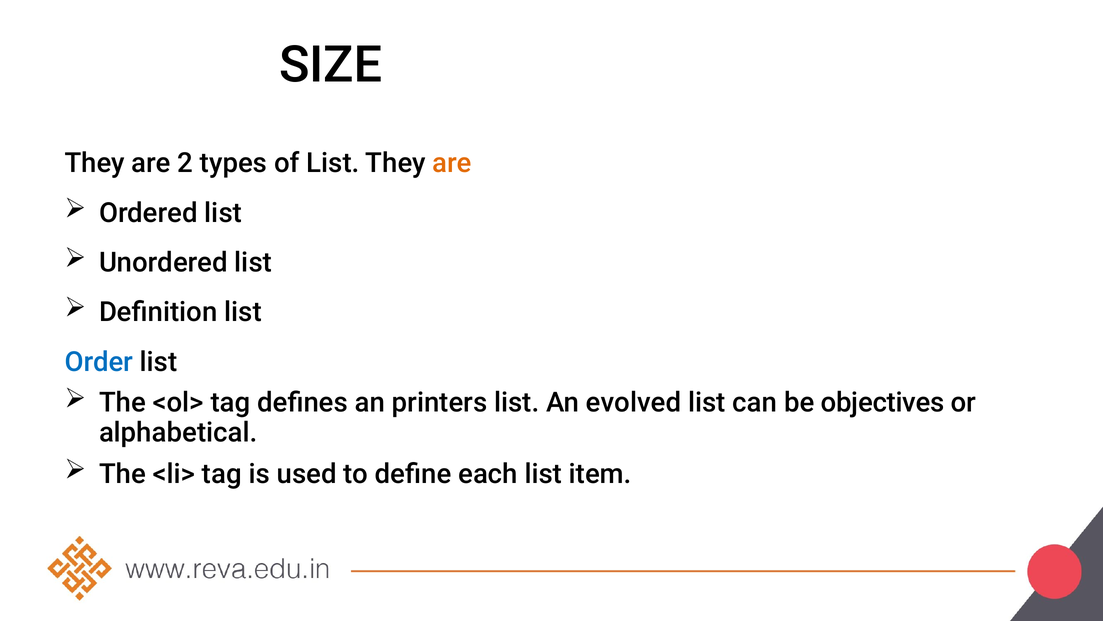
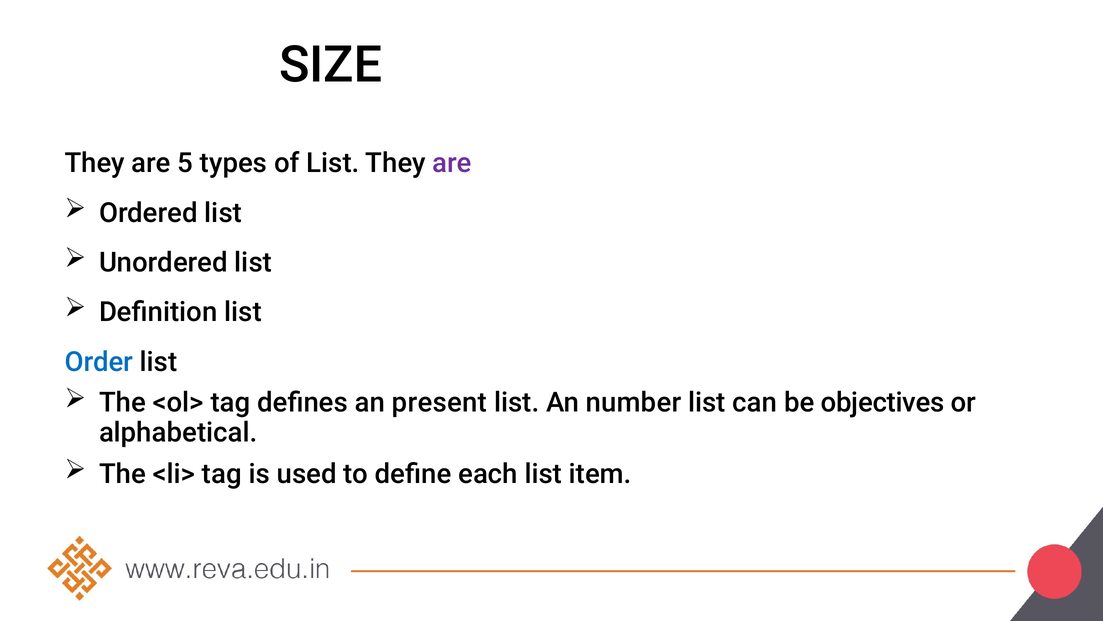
2: 2 -> 5 (185, 163)
are colour: orange -> purple (452, 163)
printers: printers -> present (439, 402)
evolved: evolved -> number (634, 402)
